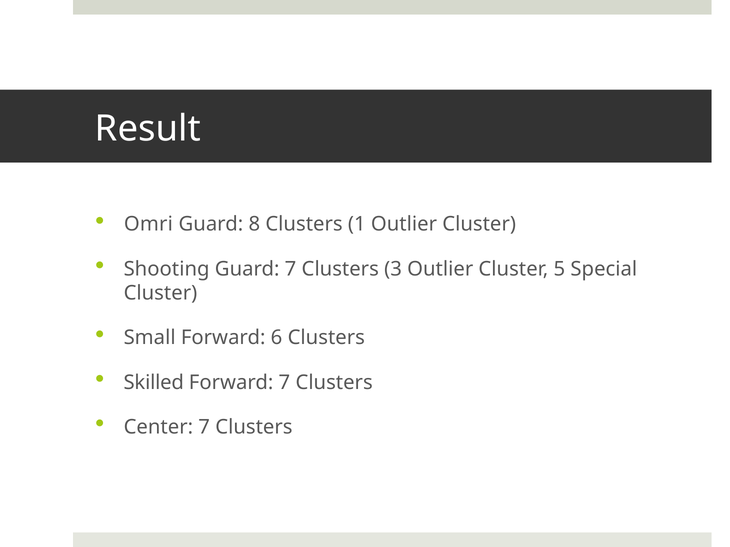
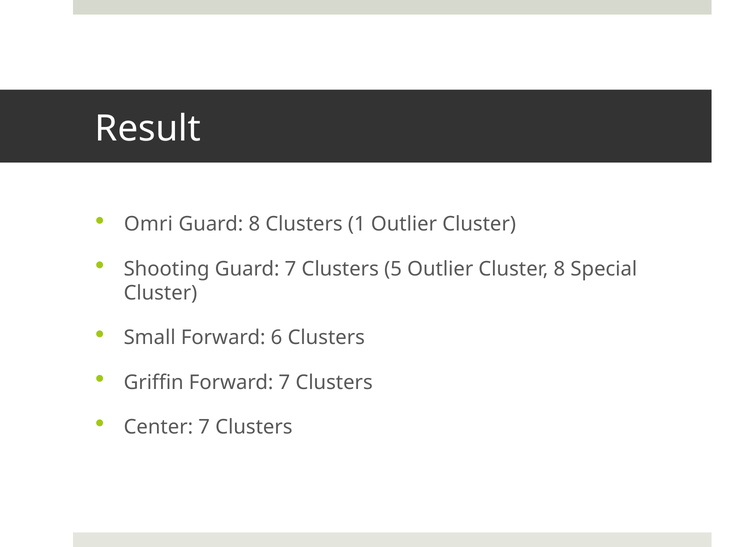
3: 3 -> 5 (393, 269)
Cluster 5: 5 -> 8 (559, 269)
Skilled: Skilled -> Griffin (154, 383)
